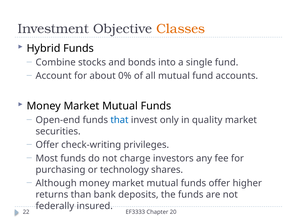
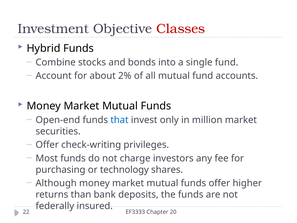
Classes colour: orange -> red (181, 29)
0%: 0% -> 2% (125, 76)
quality: quality -> million (207, 120)
